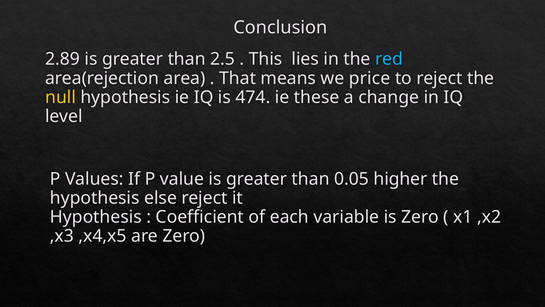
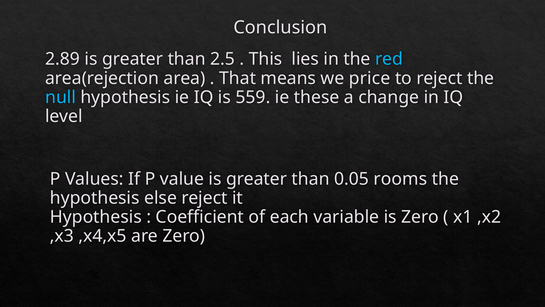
null colour: yellow -> light blue (61, 97)
474: 474 -> 559 (253, 97)
higher: higher -> rooms (400, 179)
